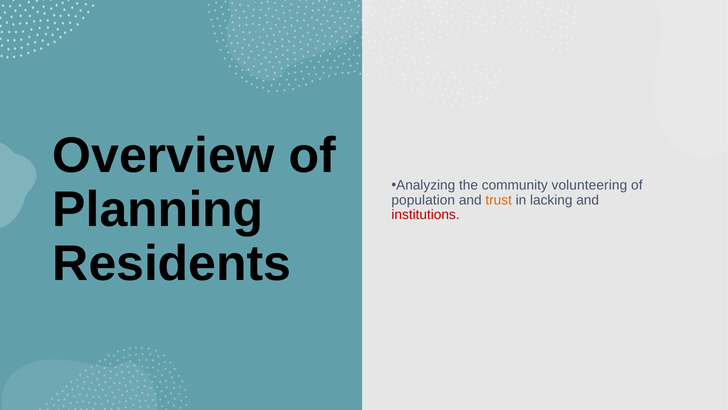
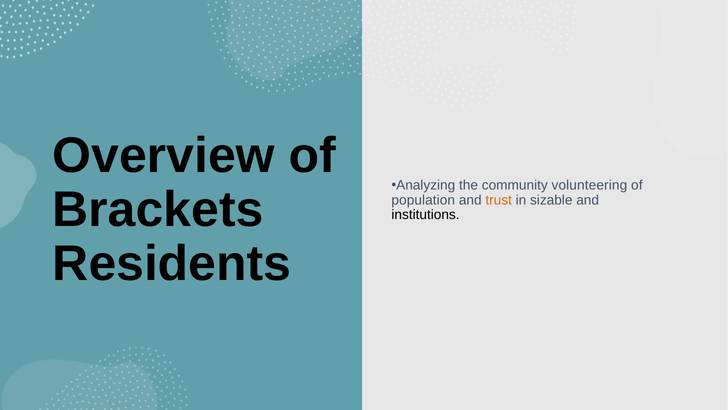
Planning: Planning -> Brackets (158, 209)
lacking: lacking -> sizable (551, 200)
institutions colour: red -> black (426, 215)
